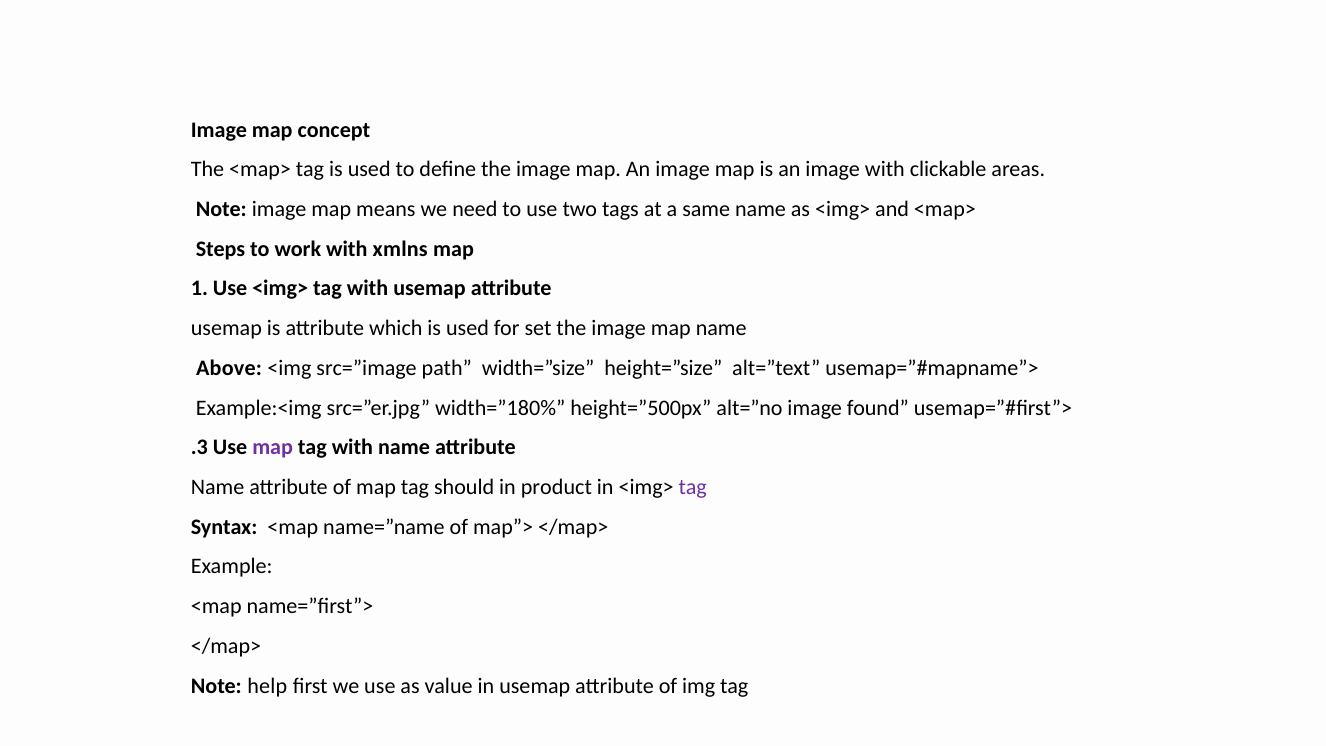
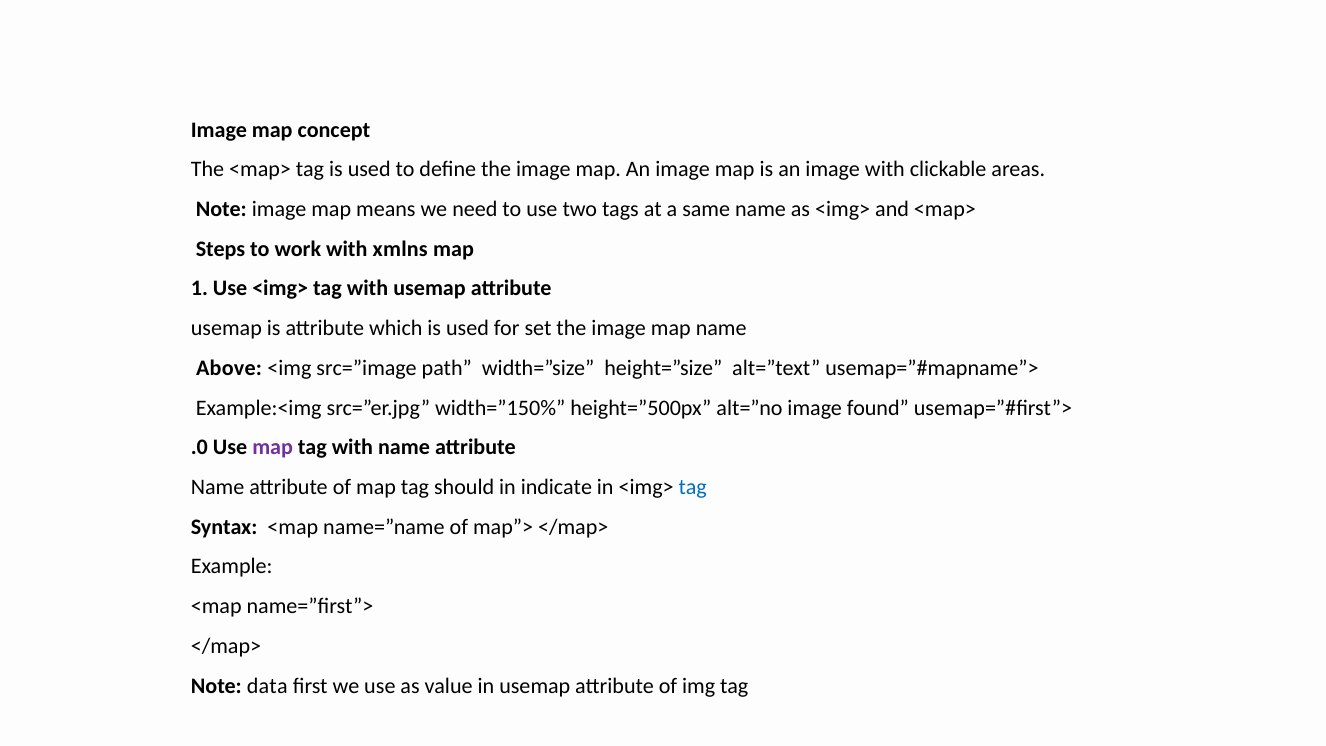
width=”180%: width=”180% -> width=”150% (500, 408)
.3: .3 -> .0 (199, 447)
product: product -> indicate (556, 487)
tag colour: purple -> blue (693, 487)
help: help -> data (267, 686)
